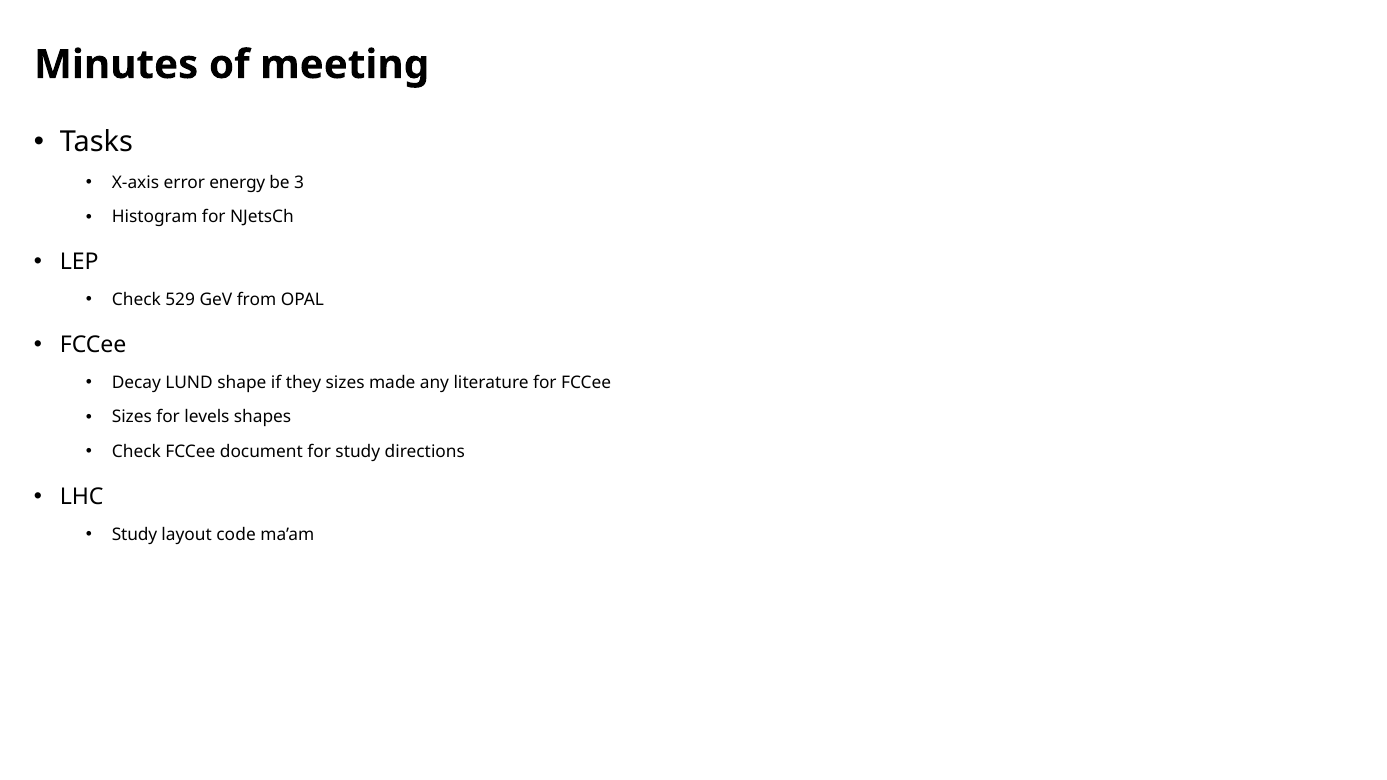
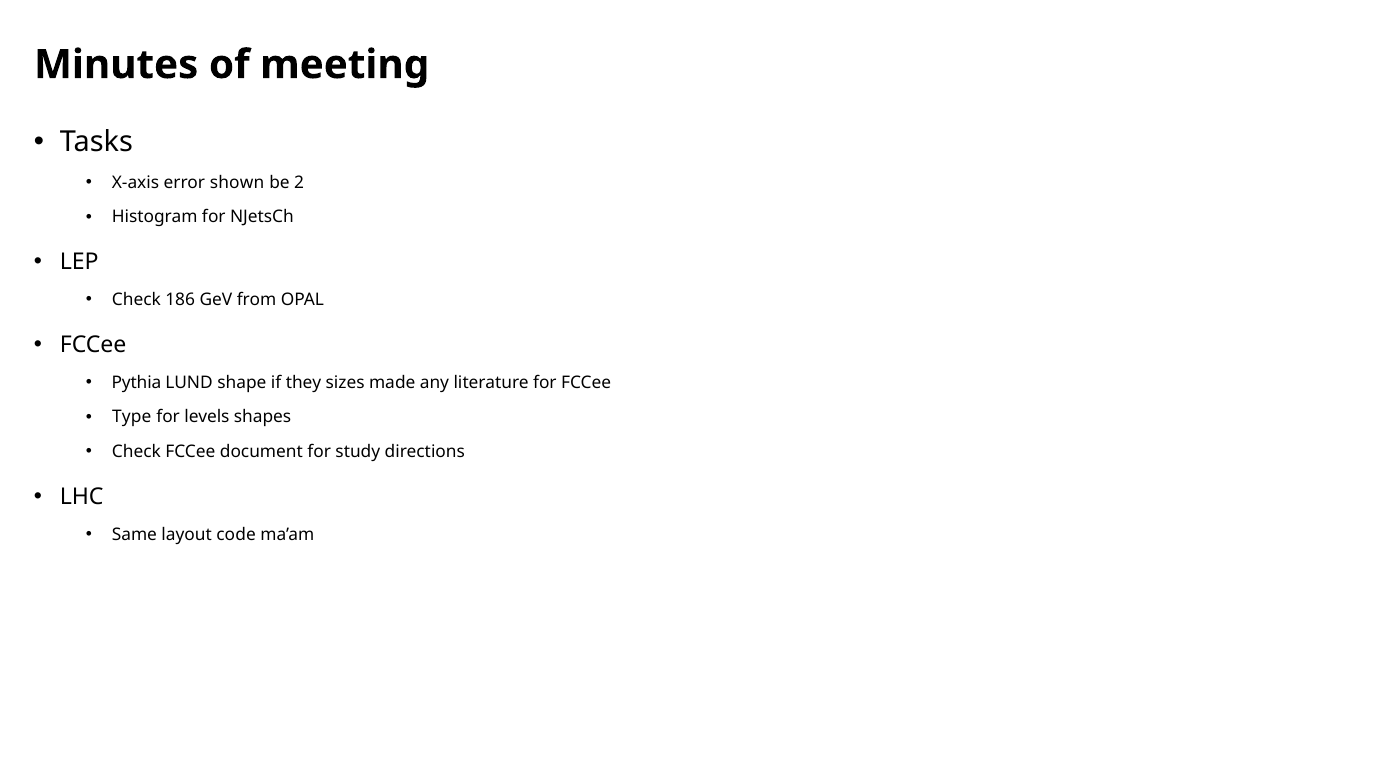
energy: energy -> shown (237, 183)
3: 3 -> 2 (299, 183)
529: 529 -> 186 (180, 300)
Decay: Decay -> Pythia (136, 383)
Sizes: Sizes -> Type (132, 417)
Study: Study -> Same (134, 534)
